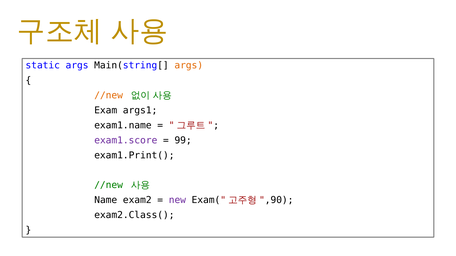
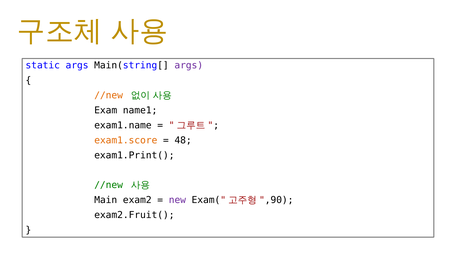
args colour: orange -> purple (189, 65)
args1: args1 -> name1 (140, 110)
exam1.score colour: purple -> orange (126, 141)
99: 99 -> 48 (183, 141)
Name: Name -> Main (106, 201)
exam2.Class(: exam2.Class( -> exam2.Fruit( (134, 216)
